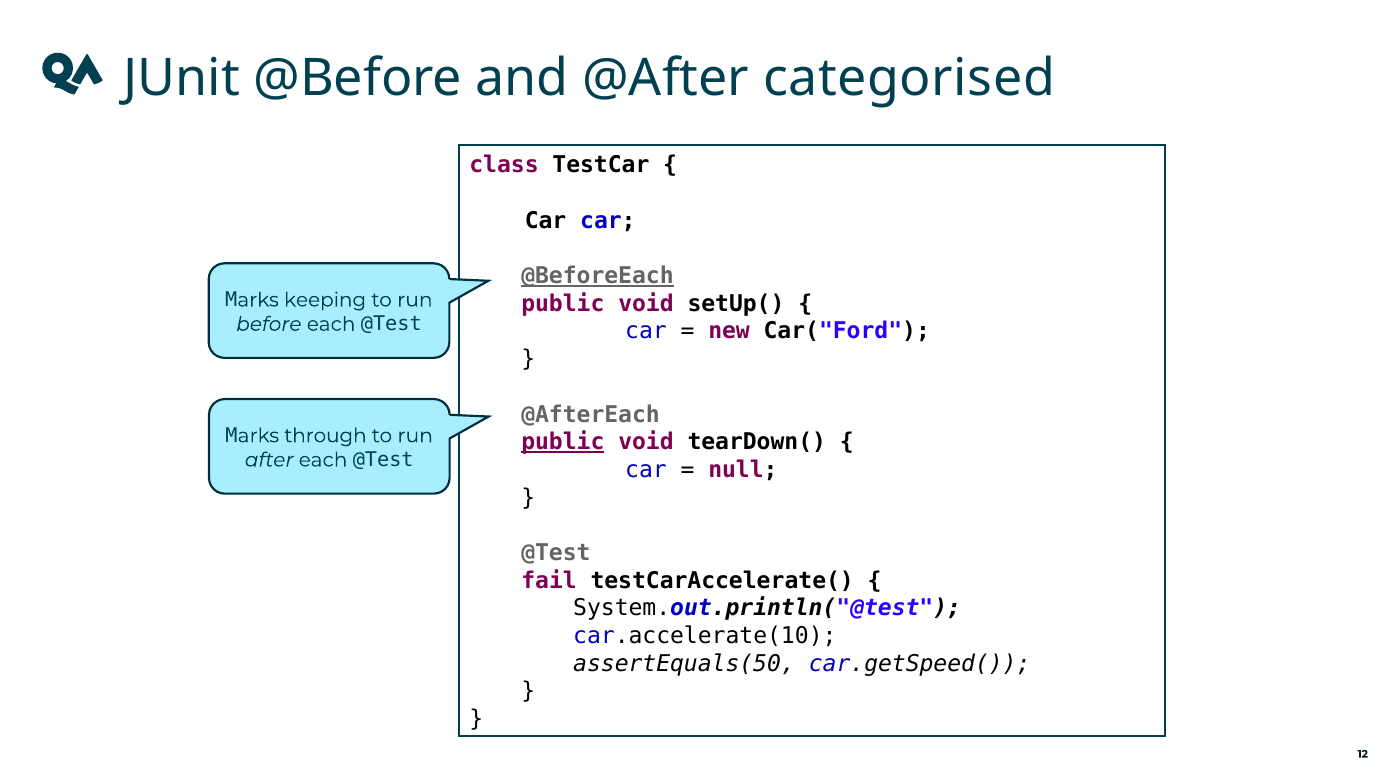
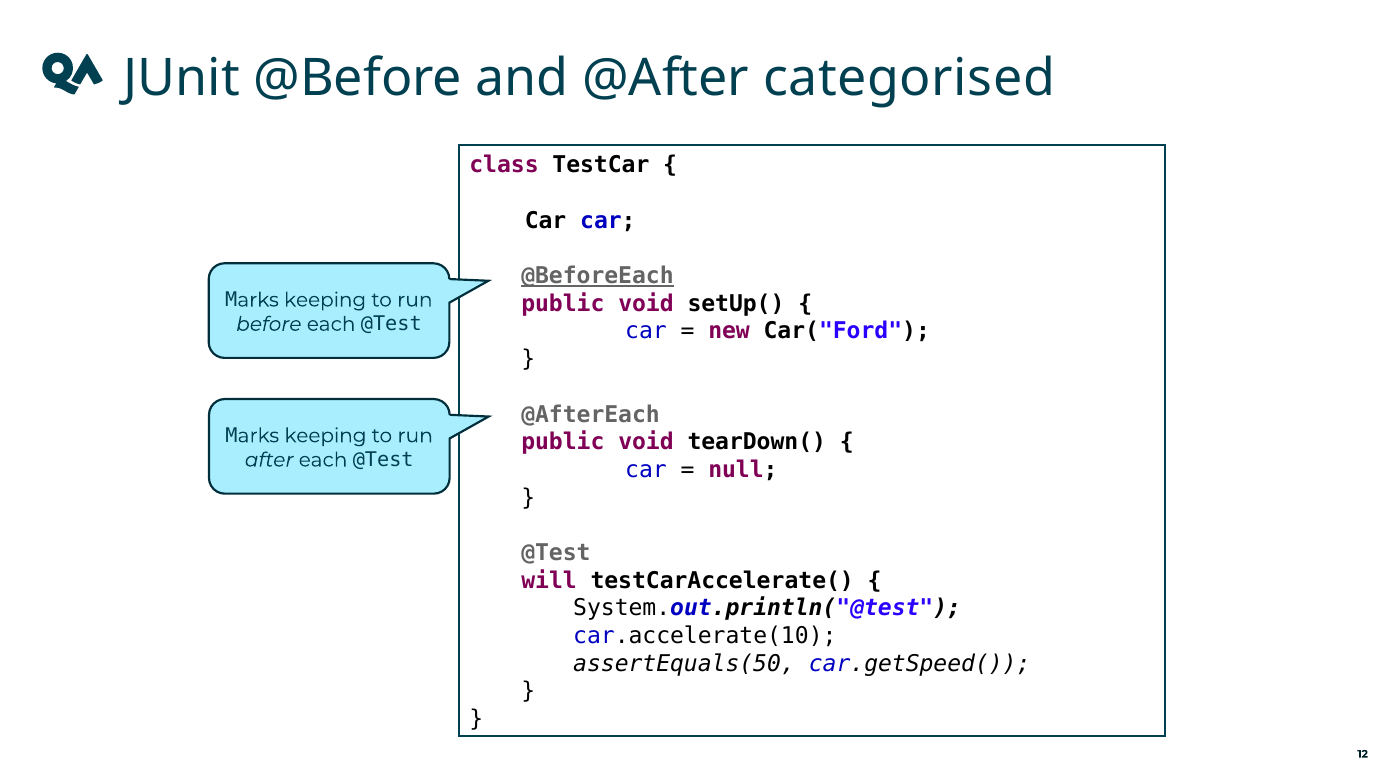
through: through -> keeping (325, 436)
public underline: present -> none (563, 442)
fail: fail -> will (549, 581)
